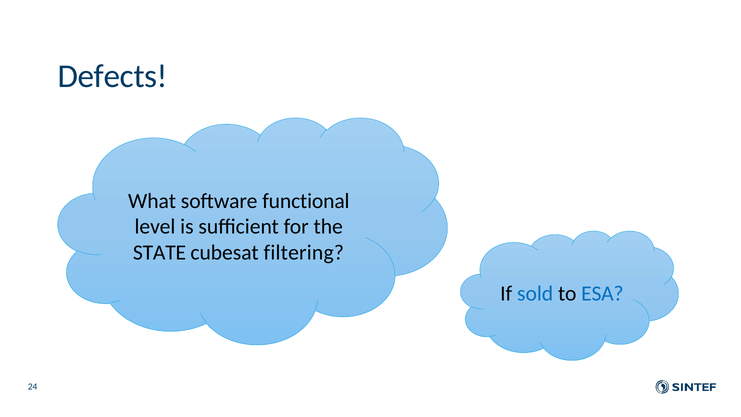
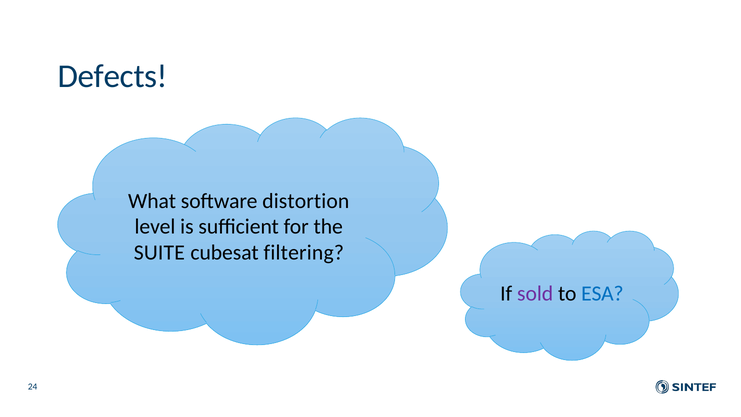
functional: functional -> distortion (306, 201)
STATE: STATE -> SUITE (159, 253)
sold colour: blue -> purple (535, 294)
